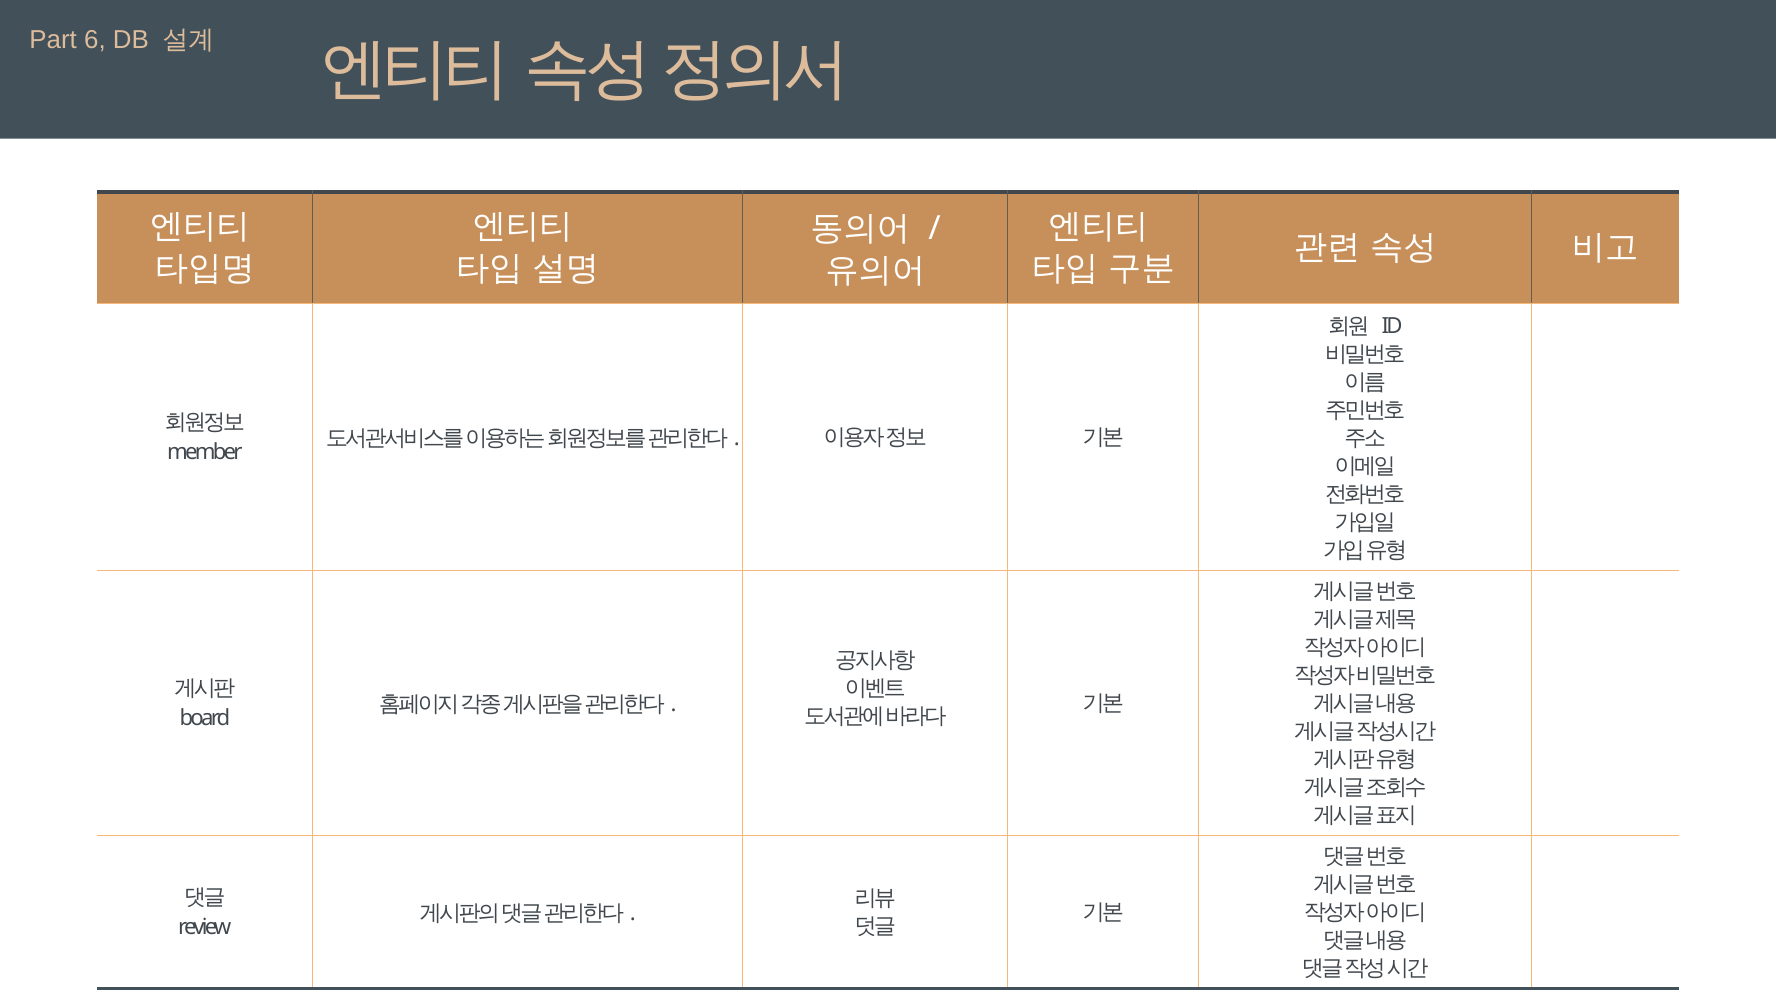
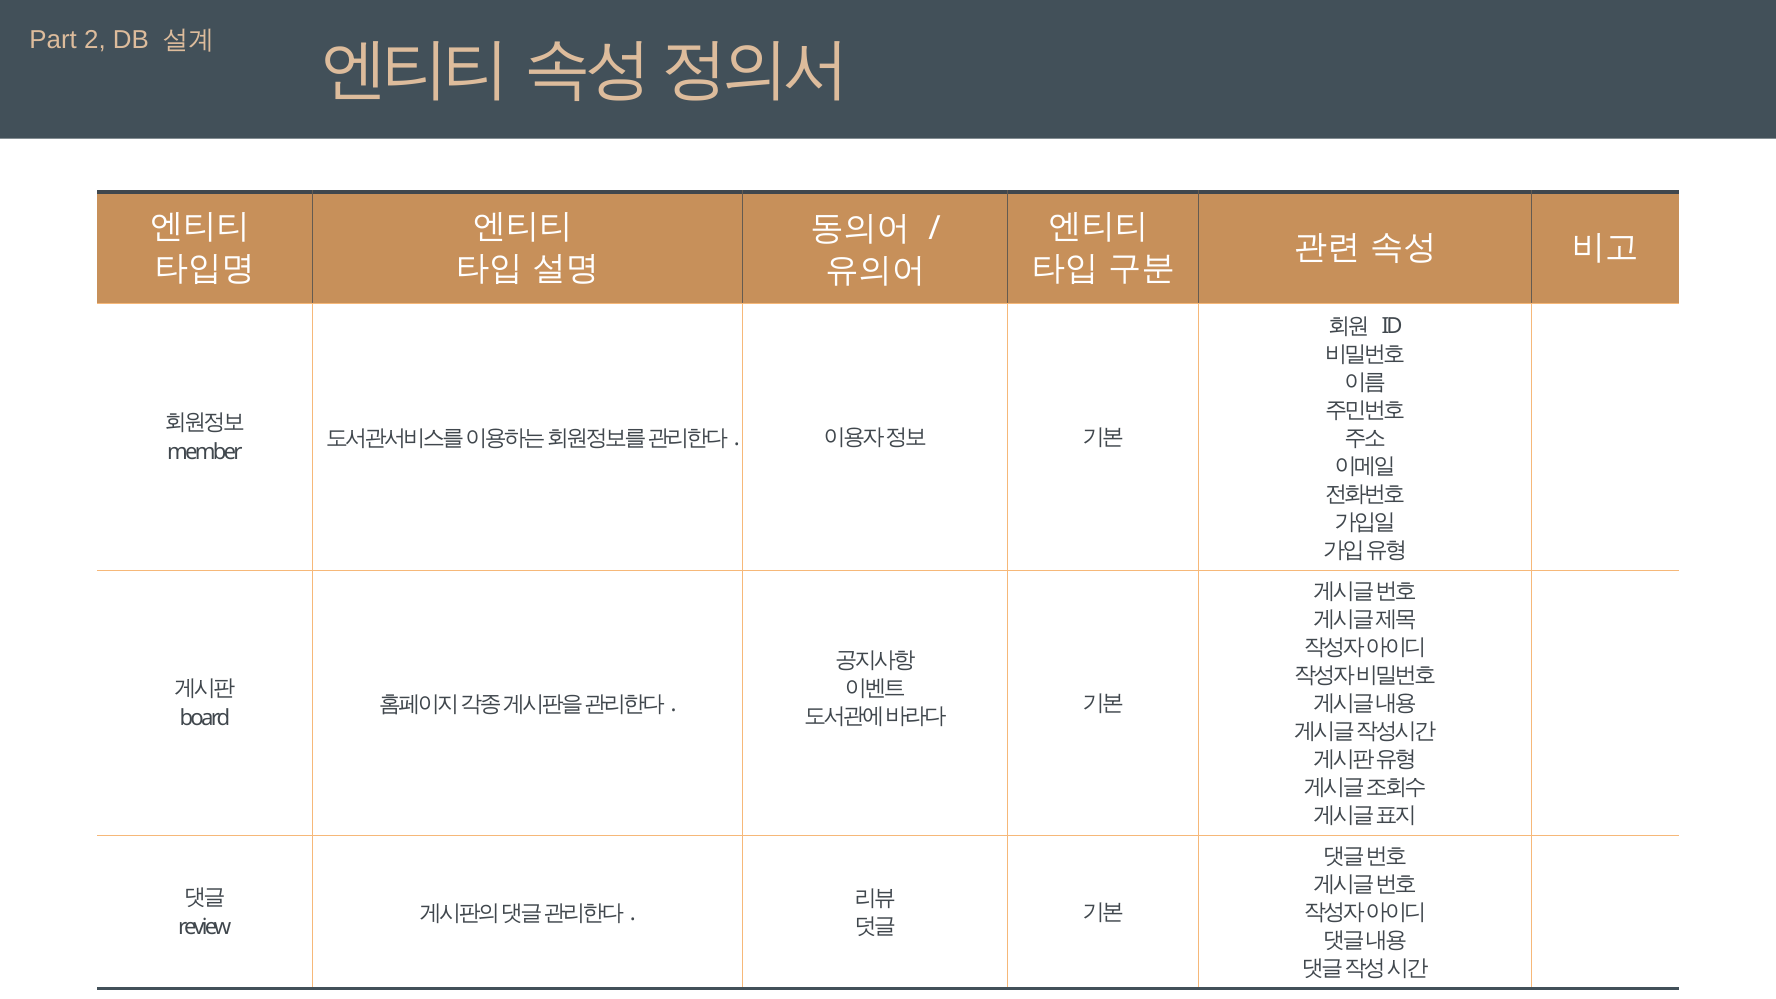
6: 6 -> 2 (95, 40)
